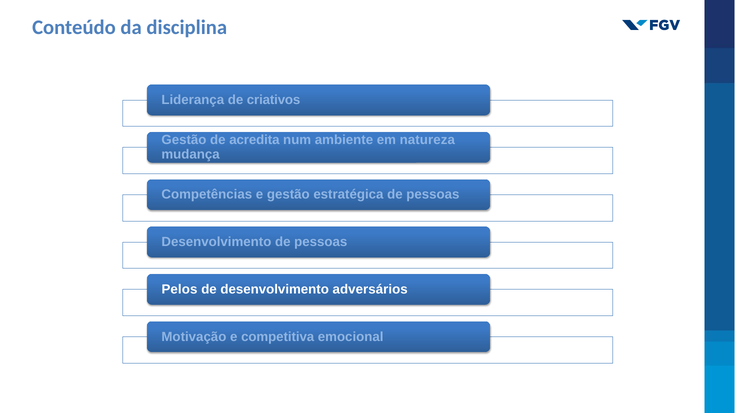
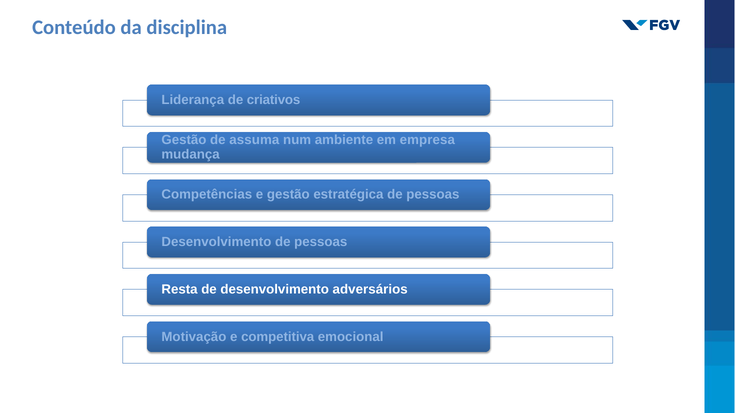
acredita: acredita -> assuma (254, 140)
natureza: natureza -> empresa (427, 140)
Pelos: Pelos -> Resta (180, 290)
